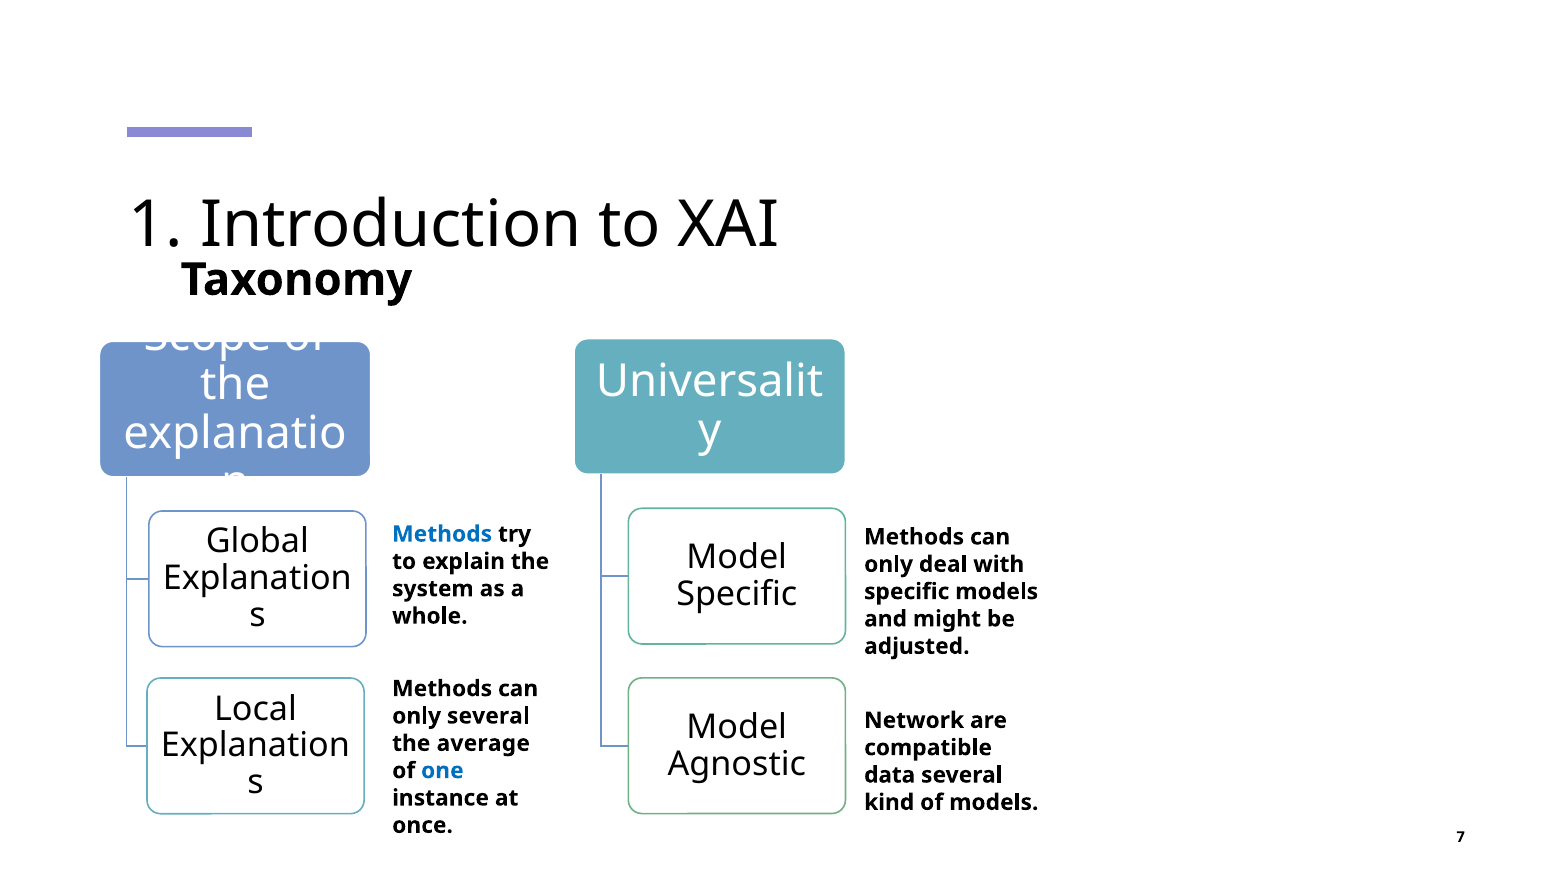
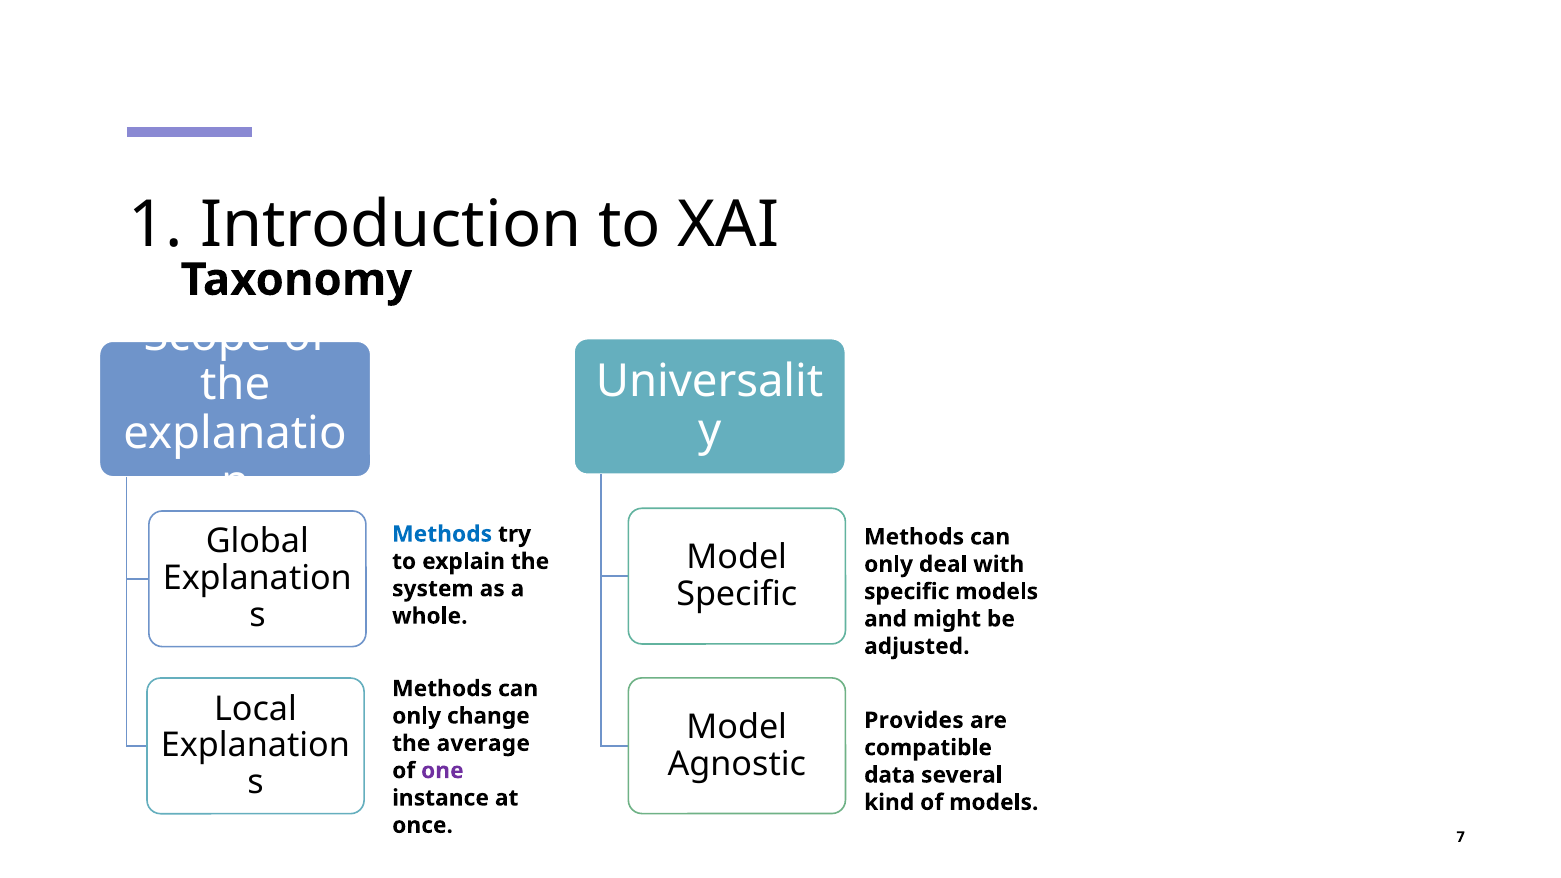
only several: several -> change (488, 716)
Network: Network -> Provides (914, 720)
one colour: blue -> purple (442, 771)
